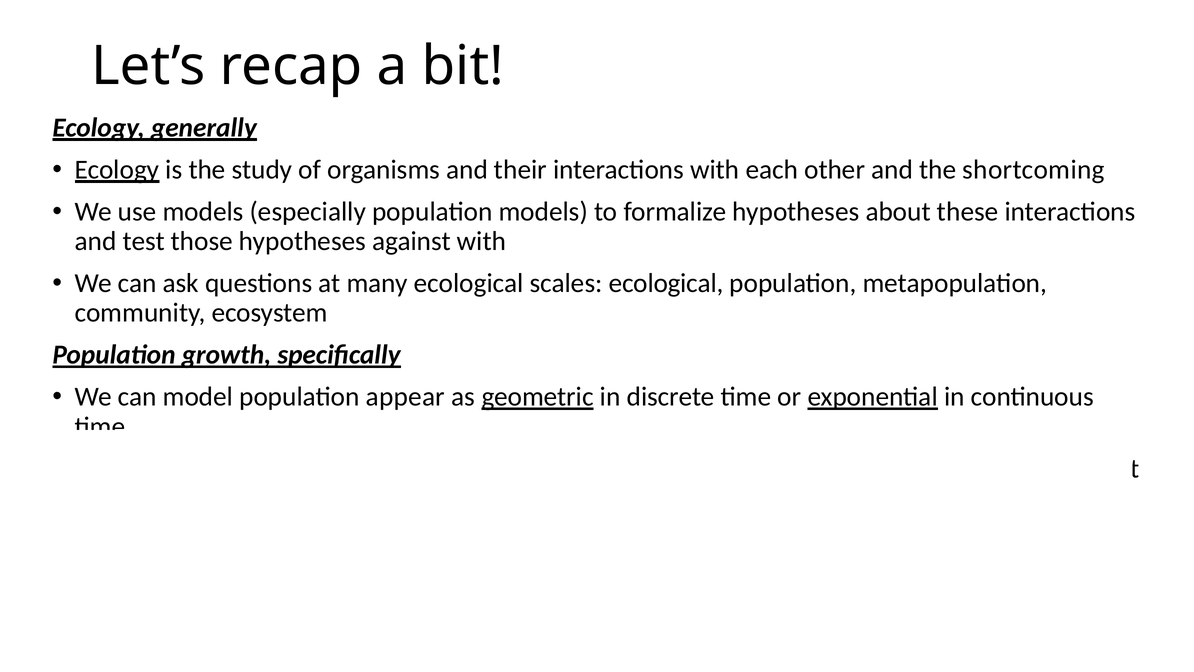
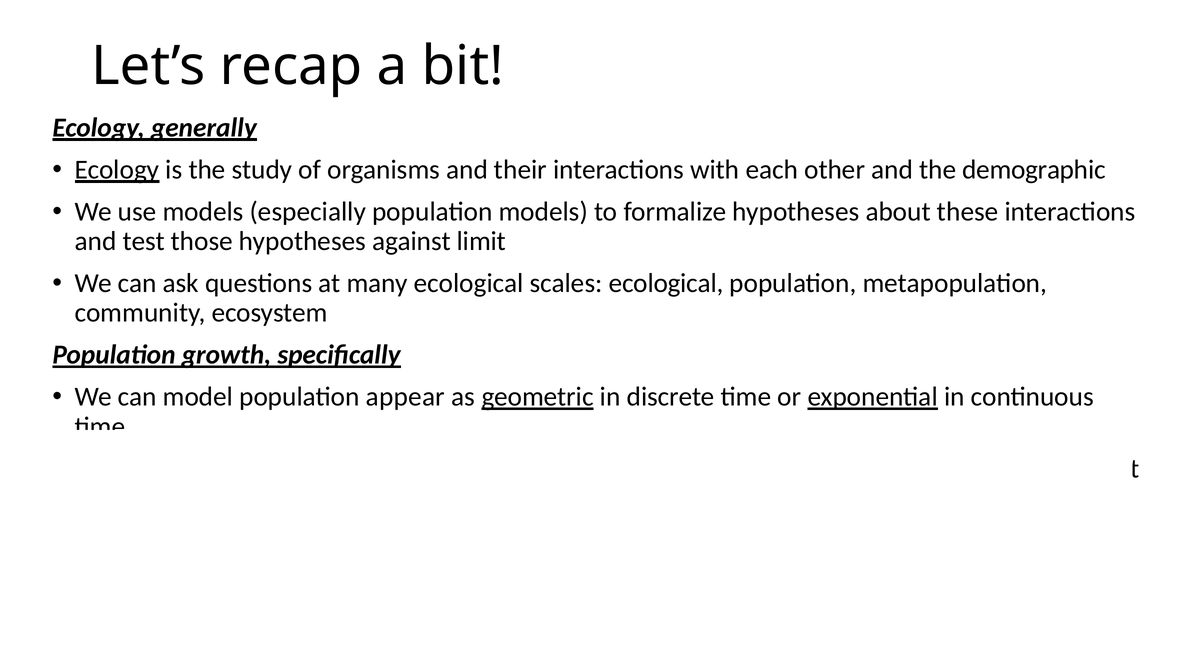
shortcoming: shortcoming -> demographic (1034, 170)
against with: with -> limit (481, 241)
